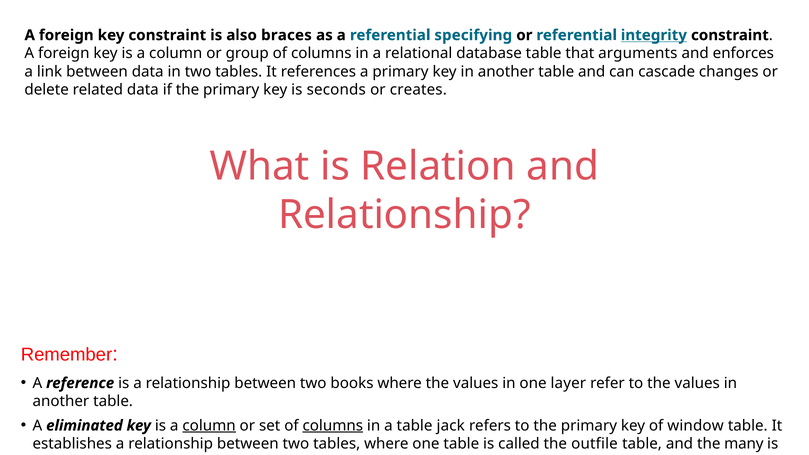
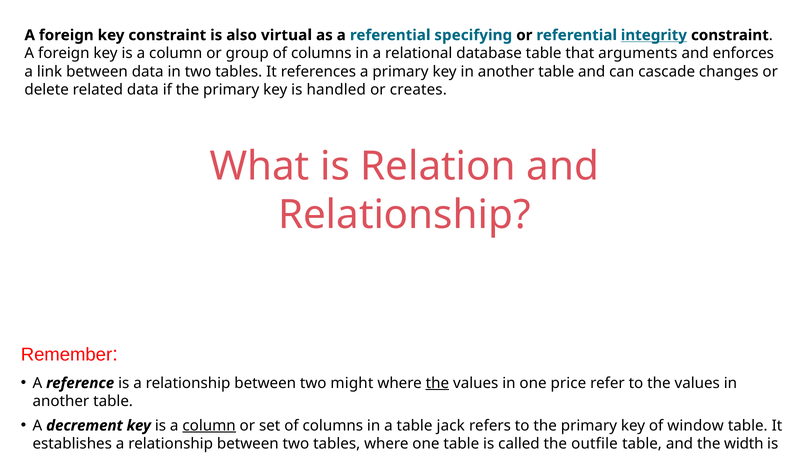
braces: braces -> virtual (286, 35)
seconds: seconds -> handled (336, 90)
books: books -> might (352, 383)
the underline: none -> present (437, 383)
layer: layer -> price (568, 383)
eliminated: eliminated -> decrement (84, 426)
columns underline: present -> none (333, 426)
many: many -> width (744, 444)
